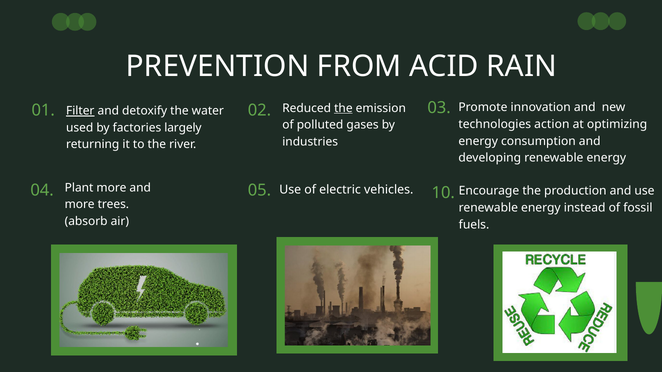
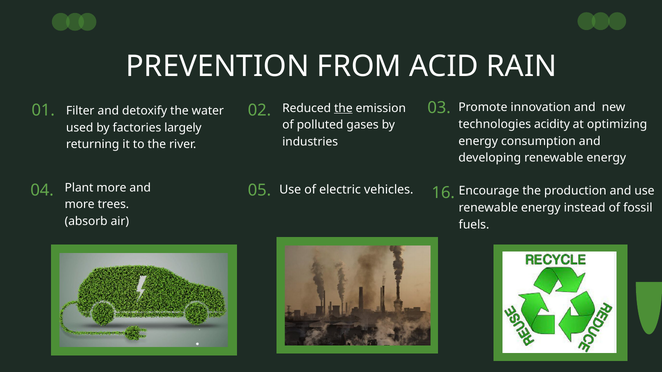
Filter underline: present -> none (80, 111)
action: action -> acidity (552, 124)
10: 10 -> 16 (443, 193)
